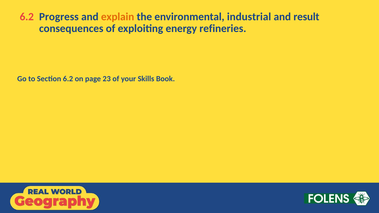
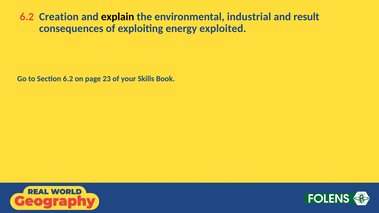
Progress: Progress -> Creation (59, 17)
explain colour: orange -> black (118, 17)
refineries: refineries -> exploited (223, 29)
